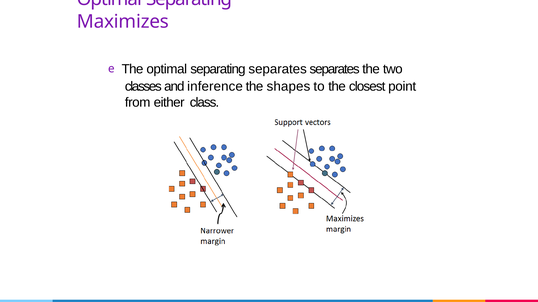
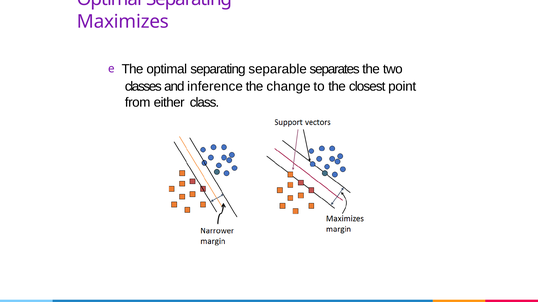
separating separates: separates -> separable (278, 69)
shapes: shapes -> change (288, 86)
